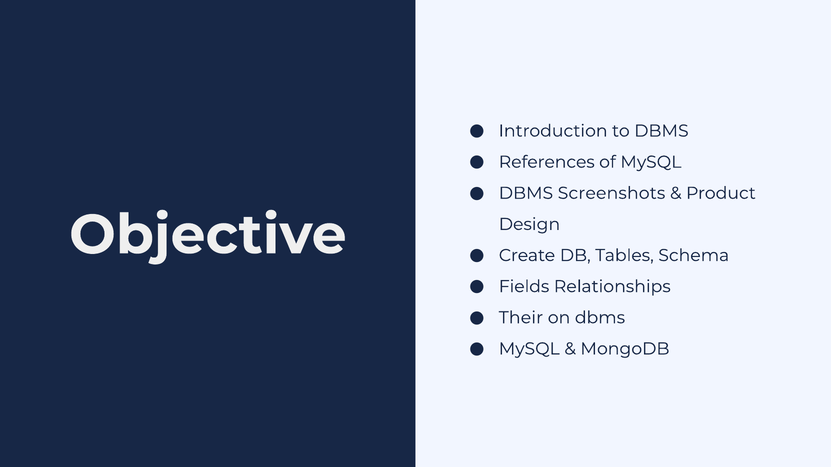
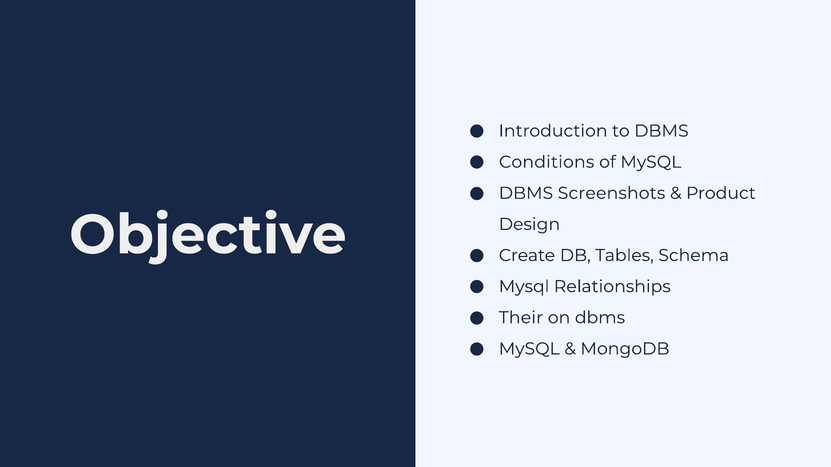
References: References -> Conditions (547, 162)
Fields: Fields -> Mysql (524, 287)
